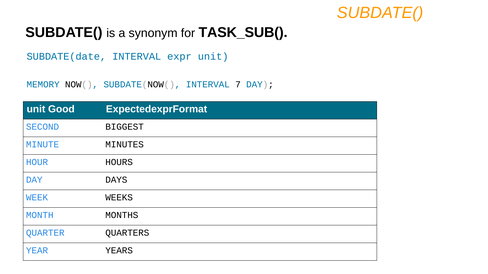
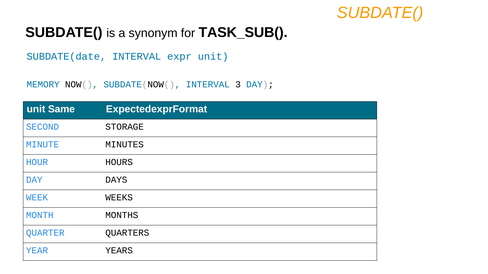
7: 7 -> 3 (238, 85)
Good: Good -> Same (61, 109)
BIGGEST: BIGGEST -> STORAGE (125, 127)
